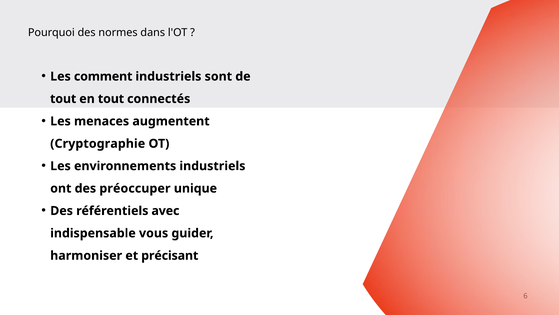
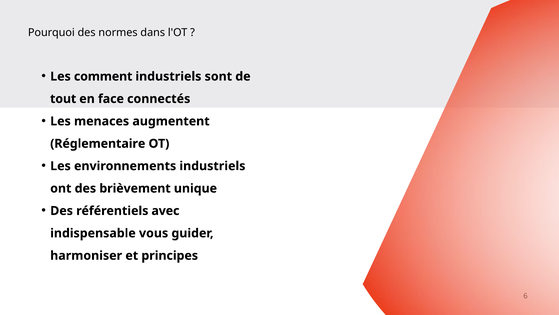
en tout: tout -> face (111, 99)
Cryptographie: Cryptographie -> Réglementaire (98, 143)
préoccuper: préoccuper -> brièvement (135, 188)
précisant: précisant -> principes (170, 255)
